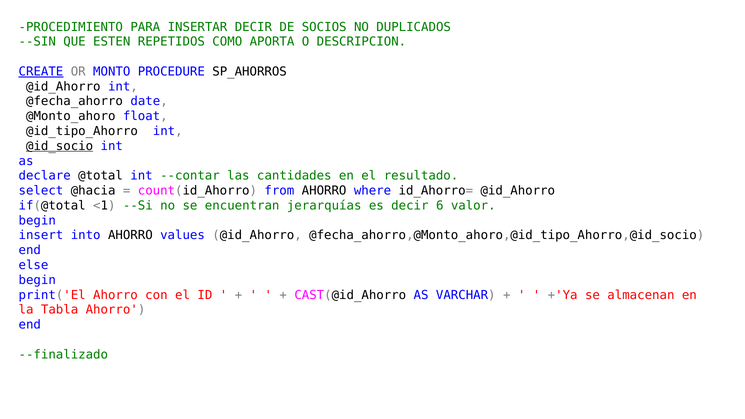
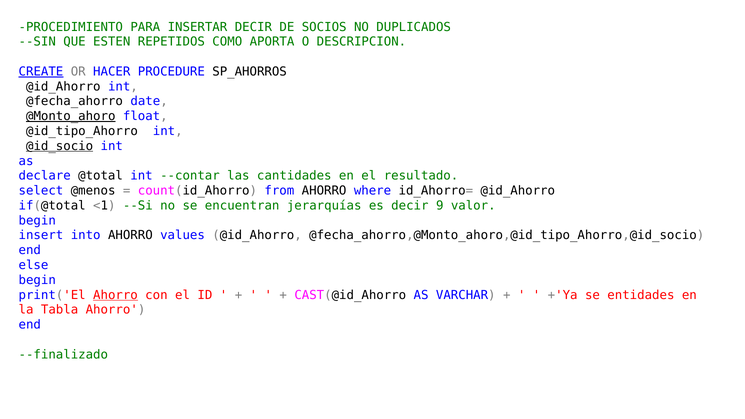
MONTO: MONTO -> HACER (112, 72)
@Monto_ahoro underline: none -> present (71, 116)
@hacia: @hacia -> @menos (93, 191)
6: 6 -> 9 (440, 206)
Ahorro underline: none -> present (115, 295)
almacenan: almacenan -> entidades (641, 295)
